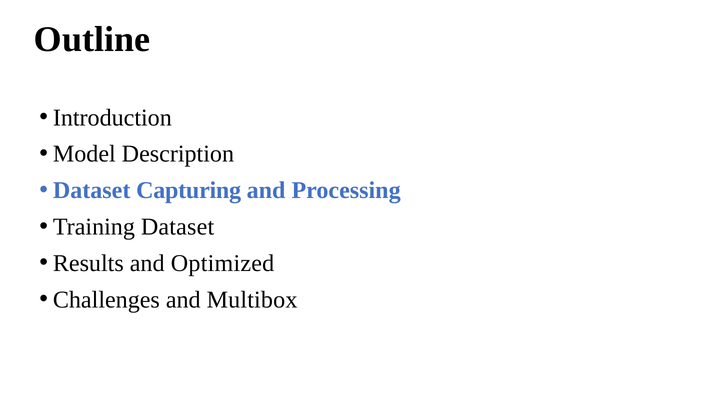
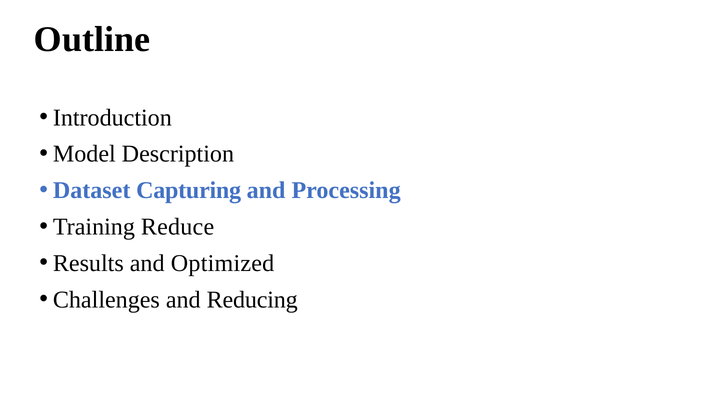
Training Dataset: Dataset -> Reduce (178, 227)
Multibox: Multibox -> Reducing (252, 300)
